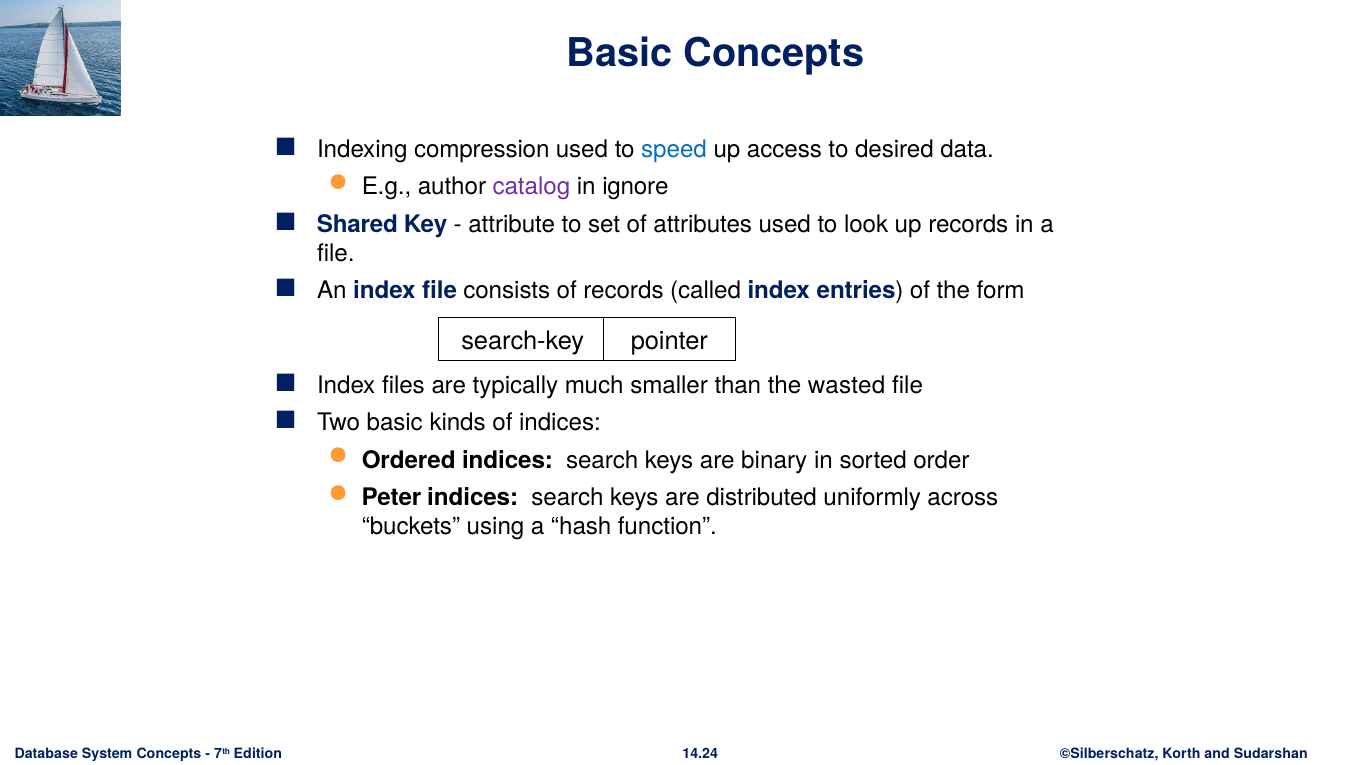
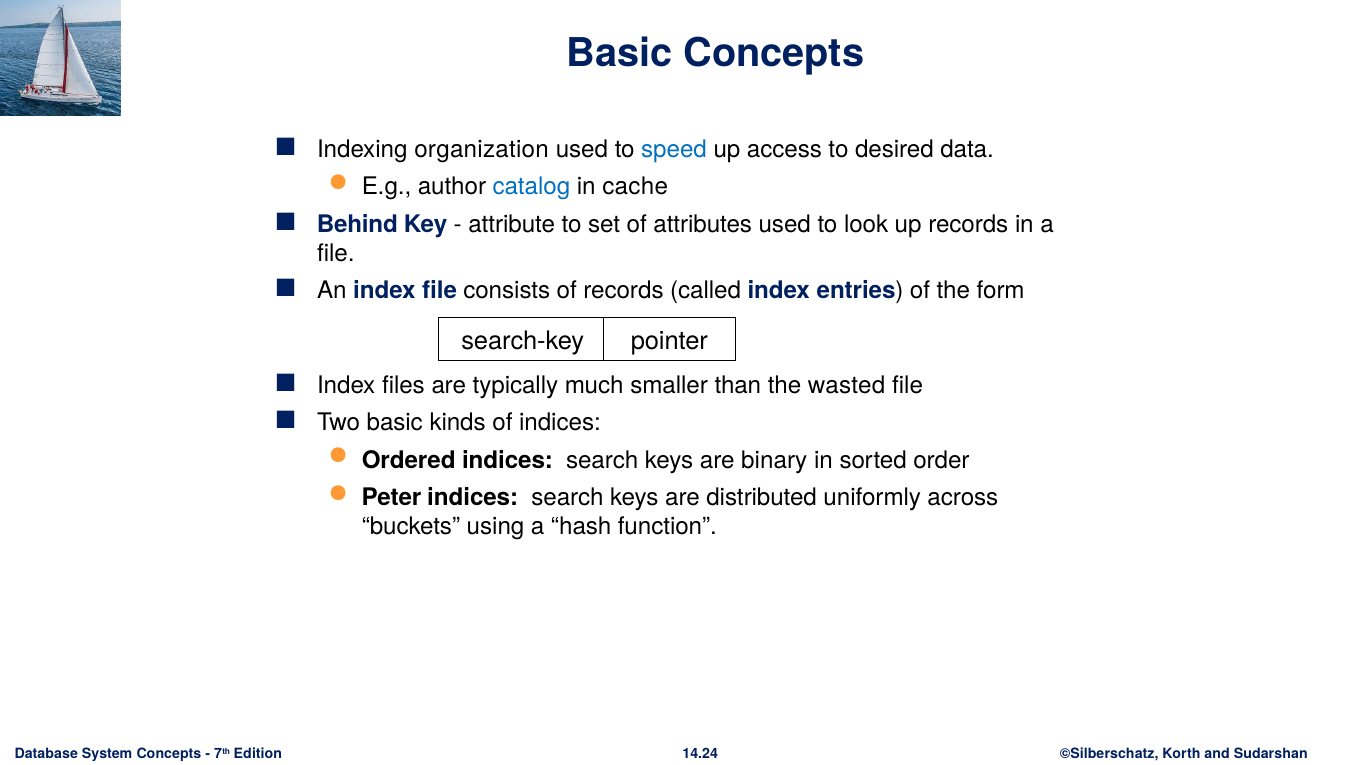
compression: compression -> organization (482, 150)
catalog colour: purple -> blue (531, 187)
ignore: ignore -> cache (635, 187)
Shared: Shared -> Behind (357, 224)
